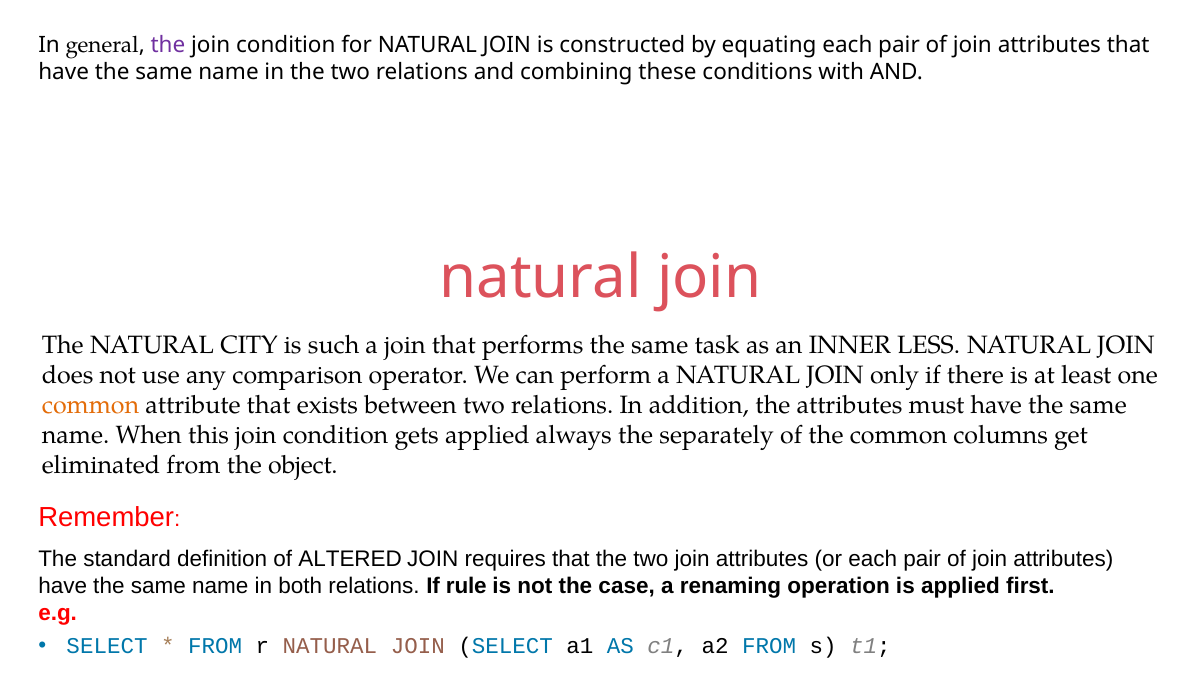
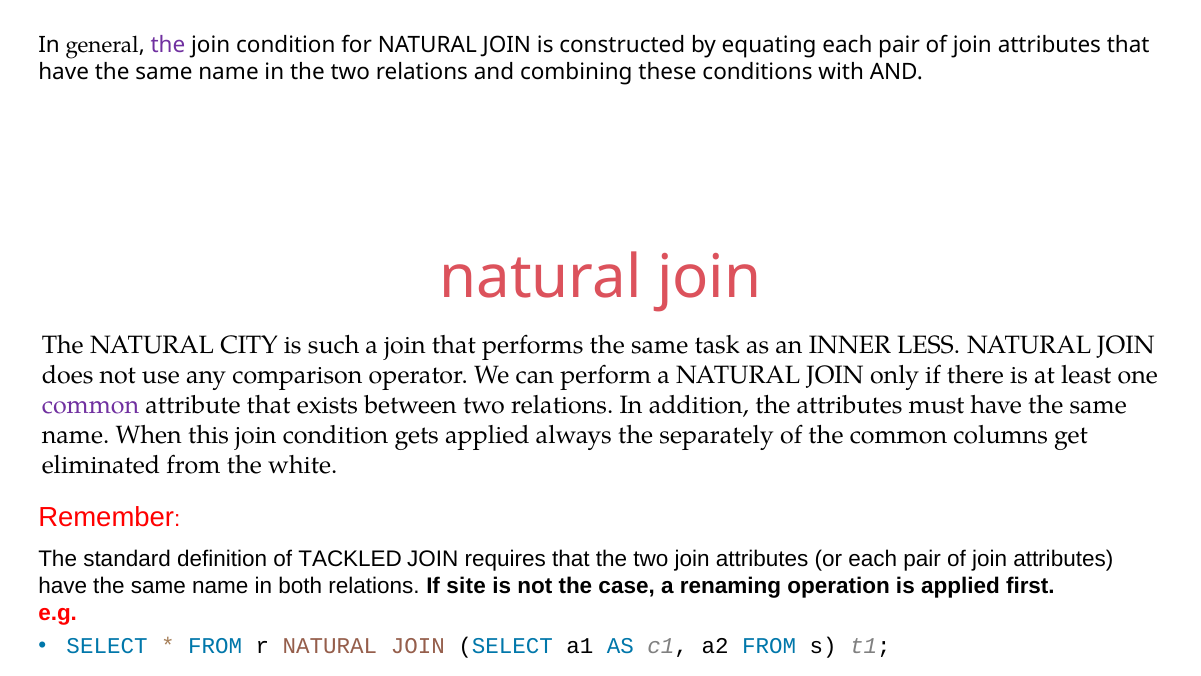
common colour: orange -> purple (91, 405)
object: object -> white (303, 465)
ALTERED: ALTERED -> TACKLED (350, 558)
rule: rule -> site (466, 585)
